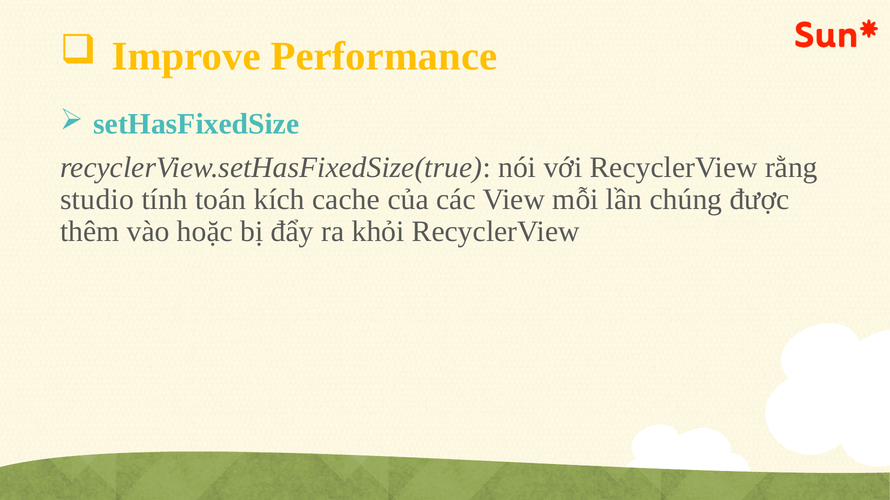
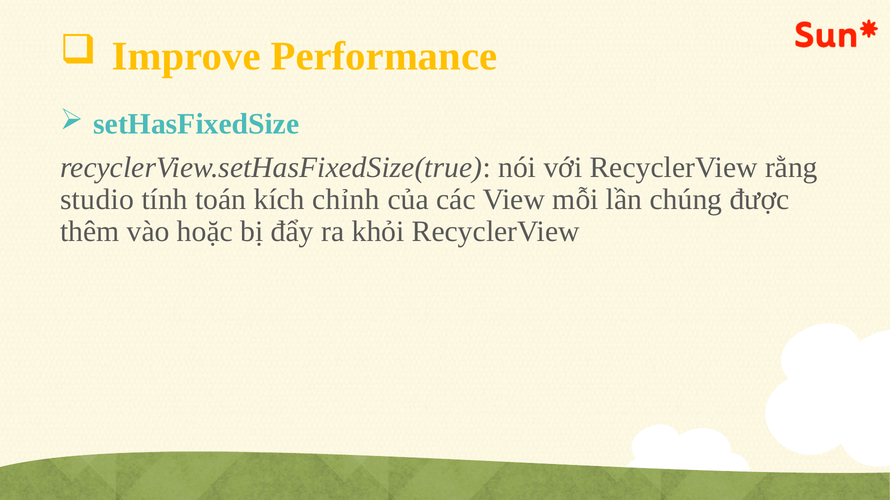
cache: cache -> chỉnh (346, 199)
